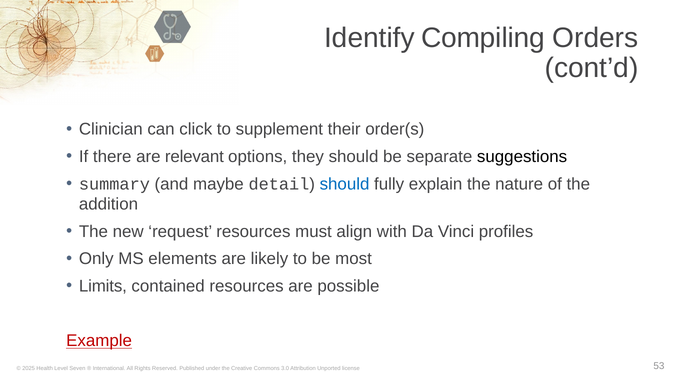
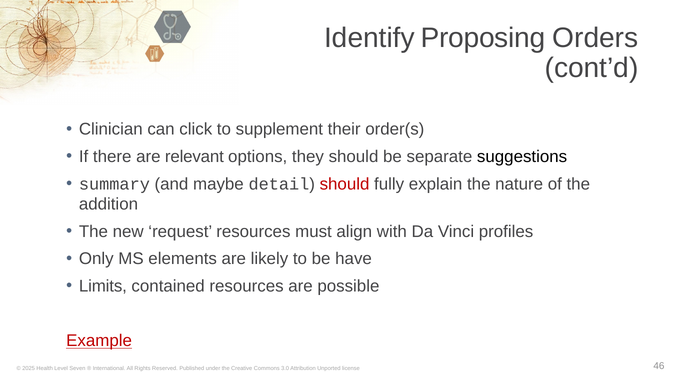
Compiling: Compiling -> Proposing (483, 38)
should colour: blue -> red (345, 184)
most: most -> have (354, 259)
53: 53 -> 46 (659, 366)
